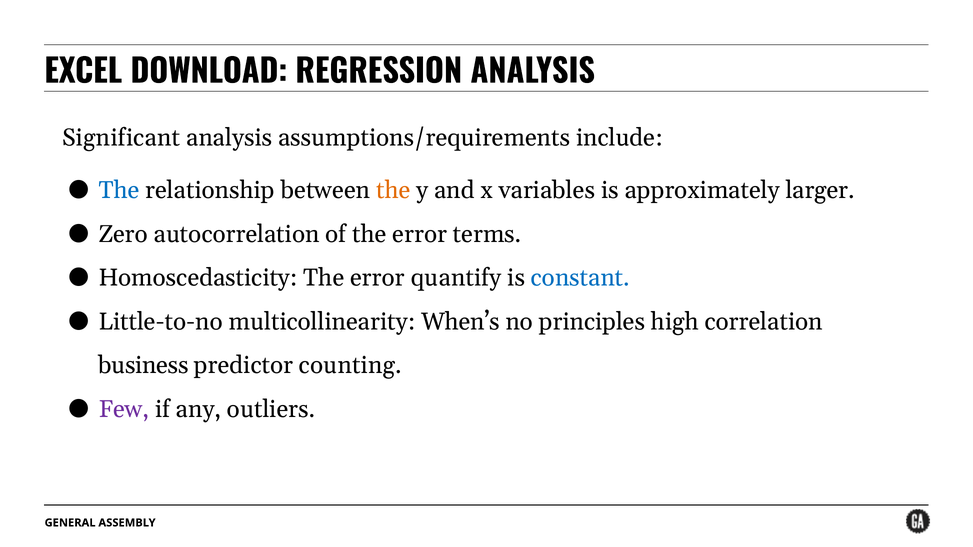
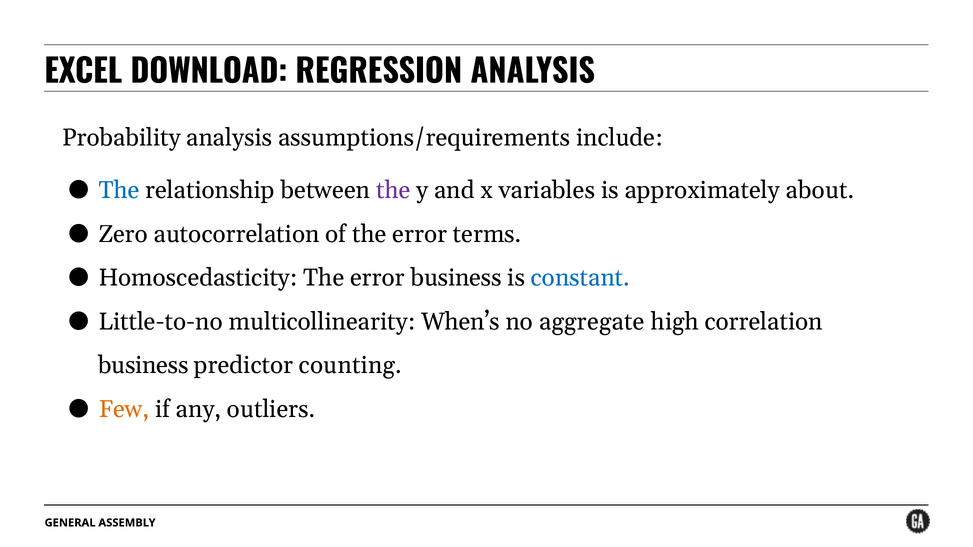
Significant: Significant -> Probability (121, 138)
the colour: orange -> purple (393, 191)
larger: larger -> about (820, 191)
error quantify: quantify -> business (456, 278)
principles: principles -> aggregate (592, 322)
Few colour: purple -> orange (124, 409)
